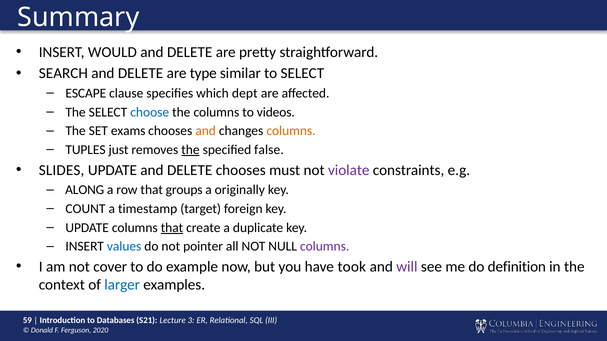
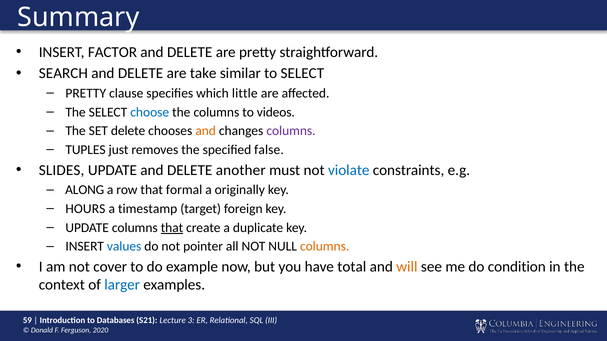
WOULD: WOULD -> FACTOR (112, 52)
type: type -> take (203, 74)
ESCAPE: ESCAPE -> PRETTY (86, 93)
dept: dept -> little (245, 93)
SET exams: exams -> delete (128, 131)
columns colour: orange -> purple (291, 131)
the underline: present -> none (190, 150)
DELETE chooses: chooses -> another (241, 170)
violate colour: purple -> blue (349, 170)
groups: groups -> formal (184, 190)
COUNT: COUNT -> HOURS (85, 209)
columns colour: purple -> orange (325, 247)
took: took -> total (352, 267)
will colour: purple -> orange (407, 267)
definition: definition -> condition (517, 267)
